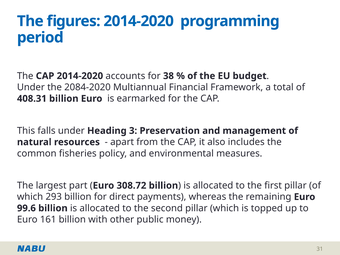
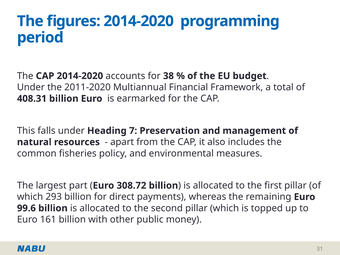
2084-2020: 2084-2020 -> 2011-2020 (87, 87)
3: 3 -> 7 (133, 131)
